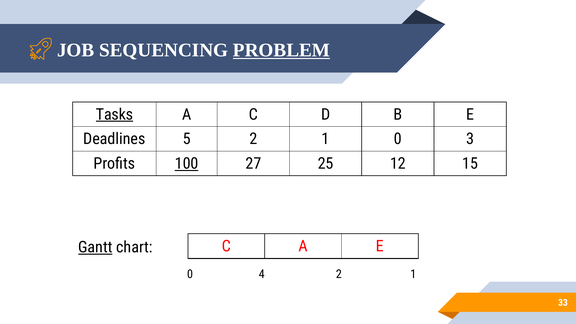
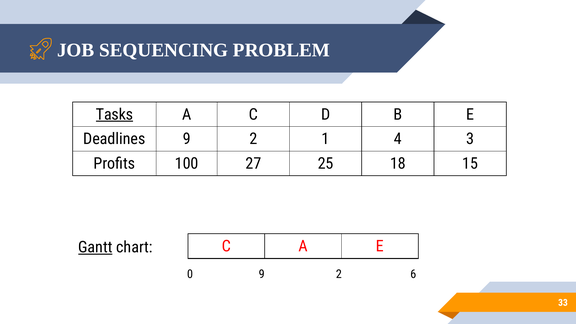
PROBLEM underline: present -> none (282, 50)
Deadlines 5: 5 -> 9 (187, 139)
1 0: 0 -> 4 (398, 139)
100 underline: present -> none (187, 164)
12: 12 -> 18 (398, 164)
0 4: 4 -> 9 (262, 274)
1: 1 -> 6 (413, 274)
